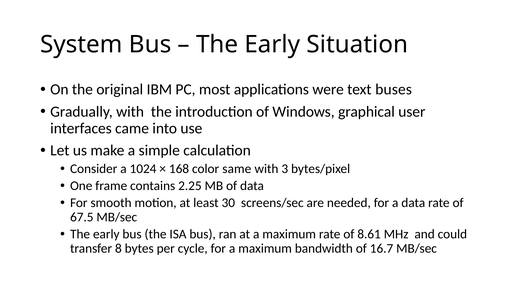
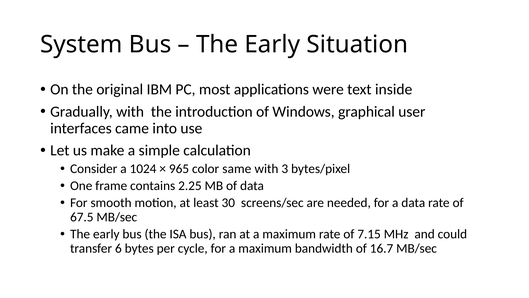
buses: buses -> inside (394, 89)
168: 168 -> 965 (179, 169)
8.61: 8.61 -> 7.15 (369, 234)
8: 8 -> 6 (118, 248)
